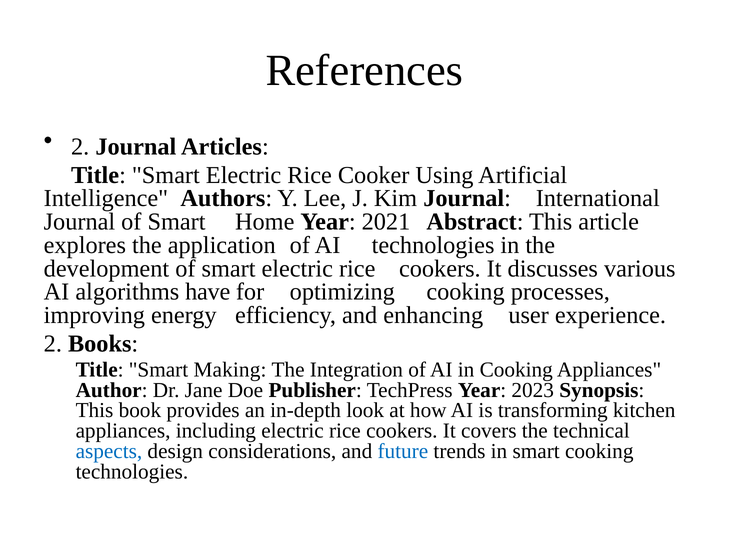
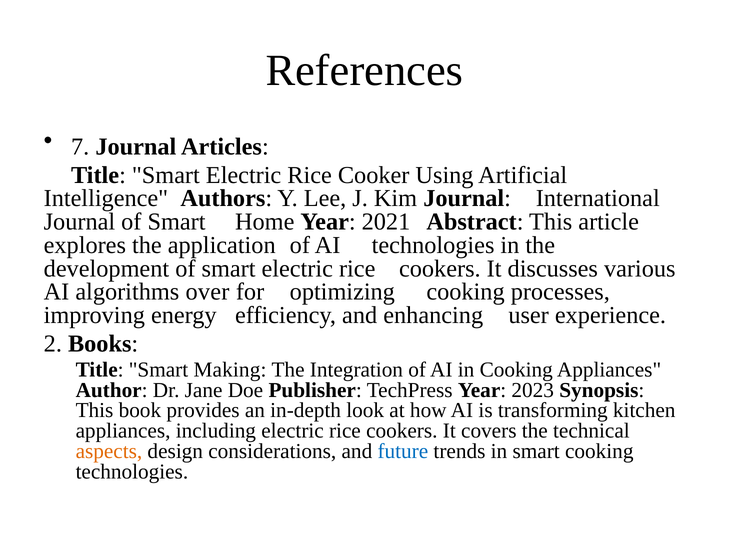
2: 2 -> 7 (80, 147)
have: have -> over (207, 292)
aspects colour: blue -> orange (109, 451)
